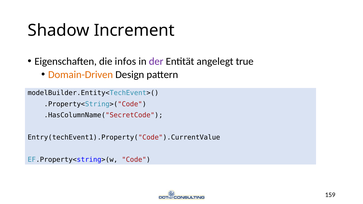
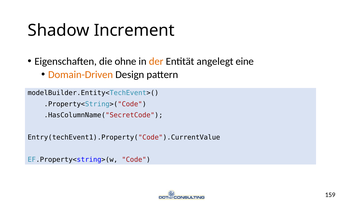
infos: infos -> ohne (125, 61)
der colour: purple -> orange (156, 61)
true: true -> eine (245, 61)
